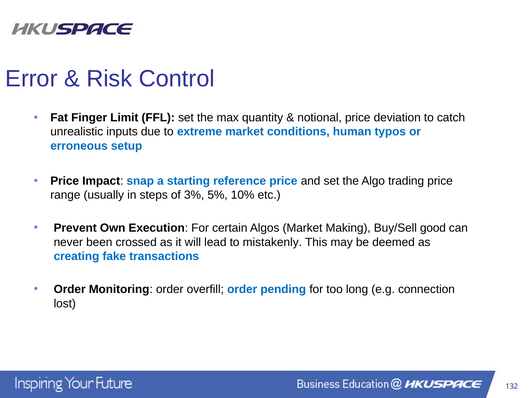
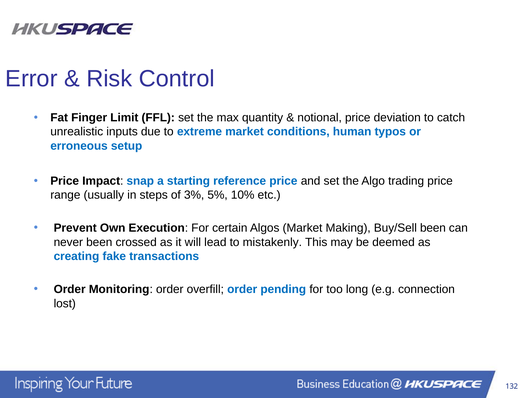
Buy/Sell good: good -> been (433, 228)
